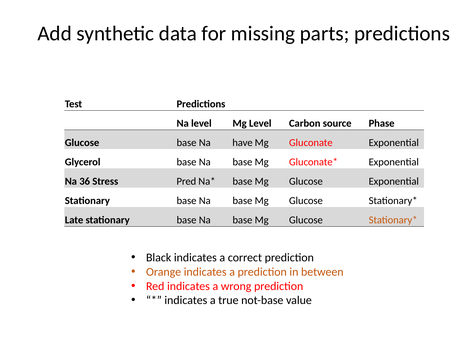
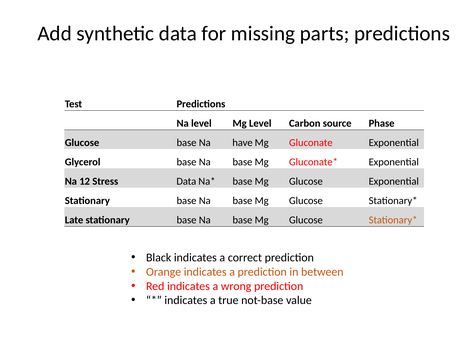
36: 36 -> 12 (85, 182)
Stress Pred: Pred -> Data (186, 182)
